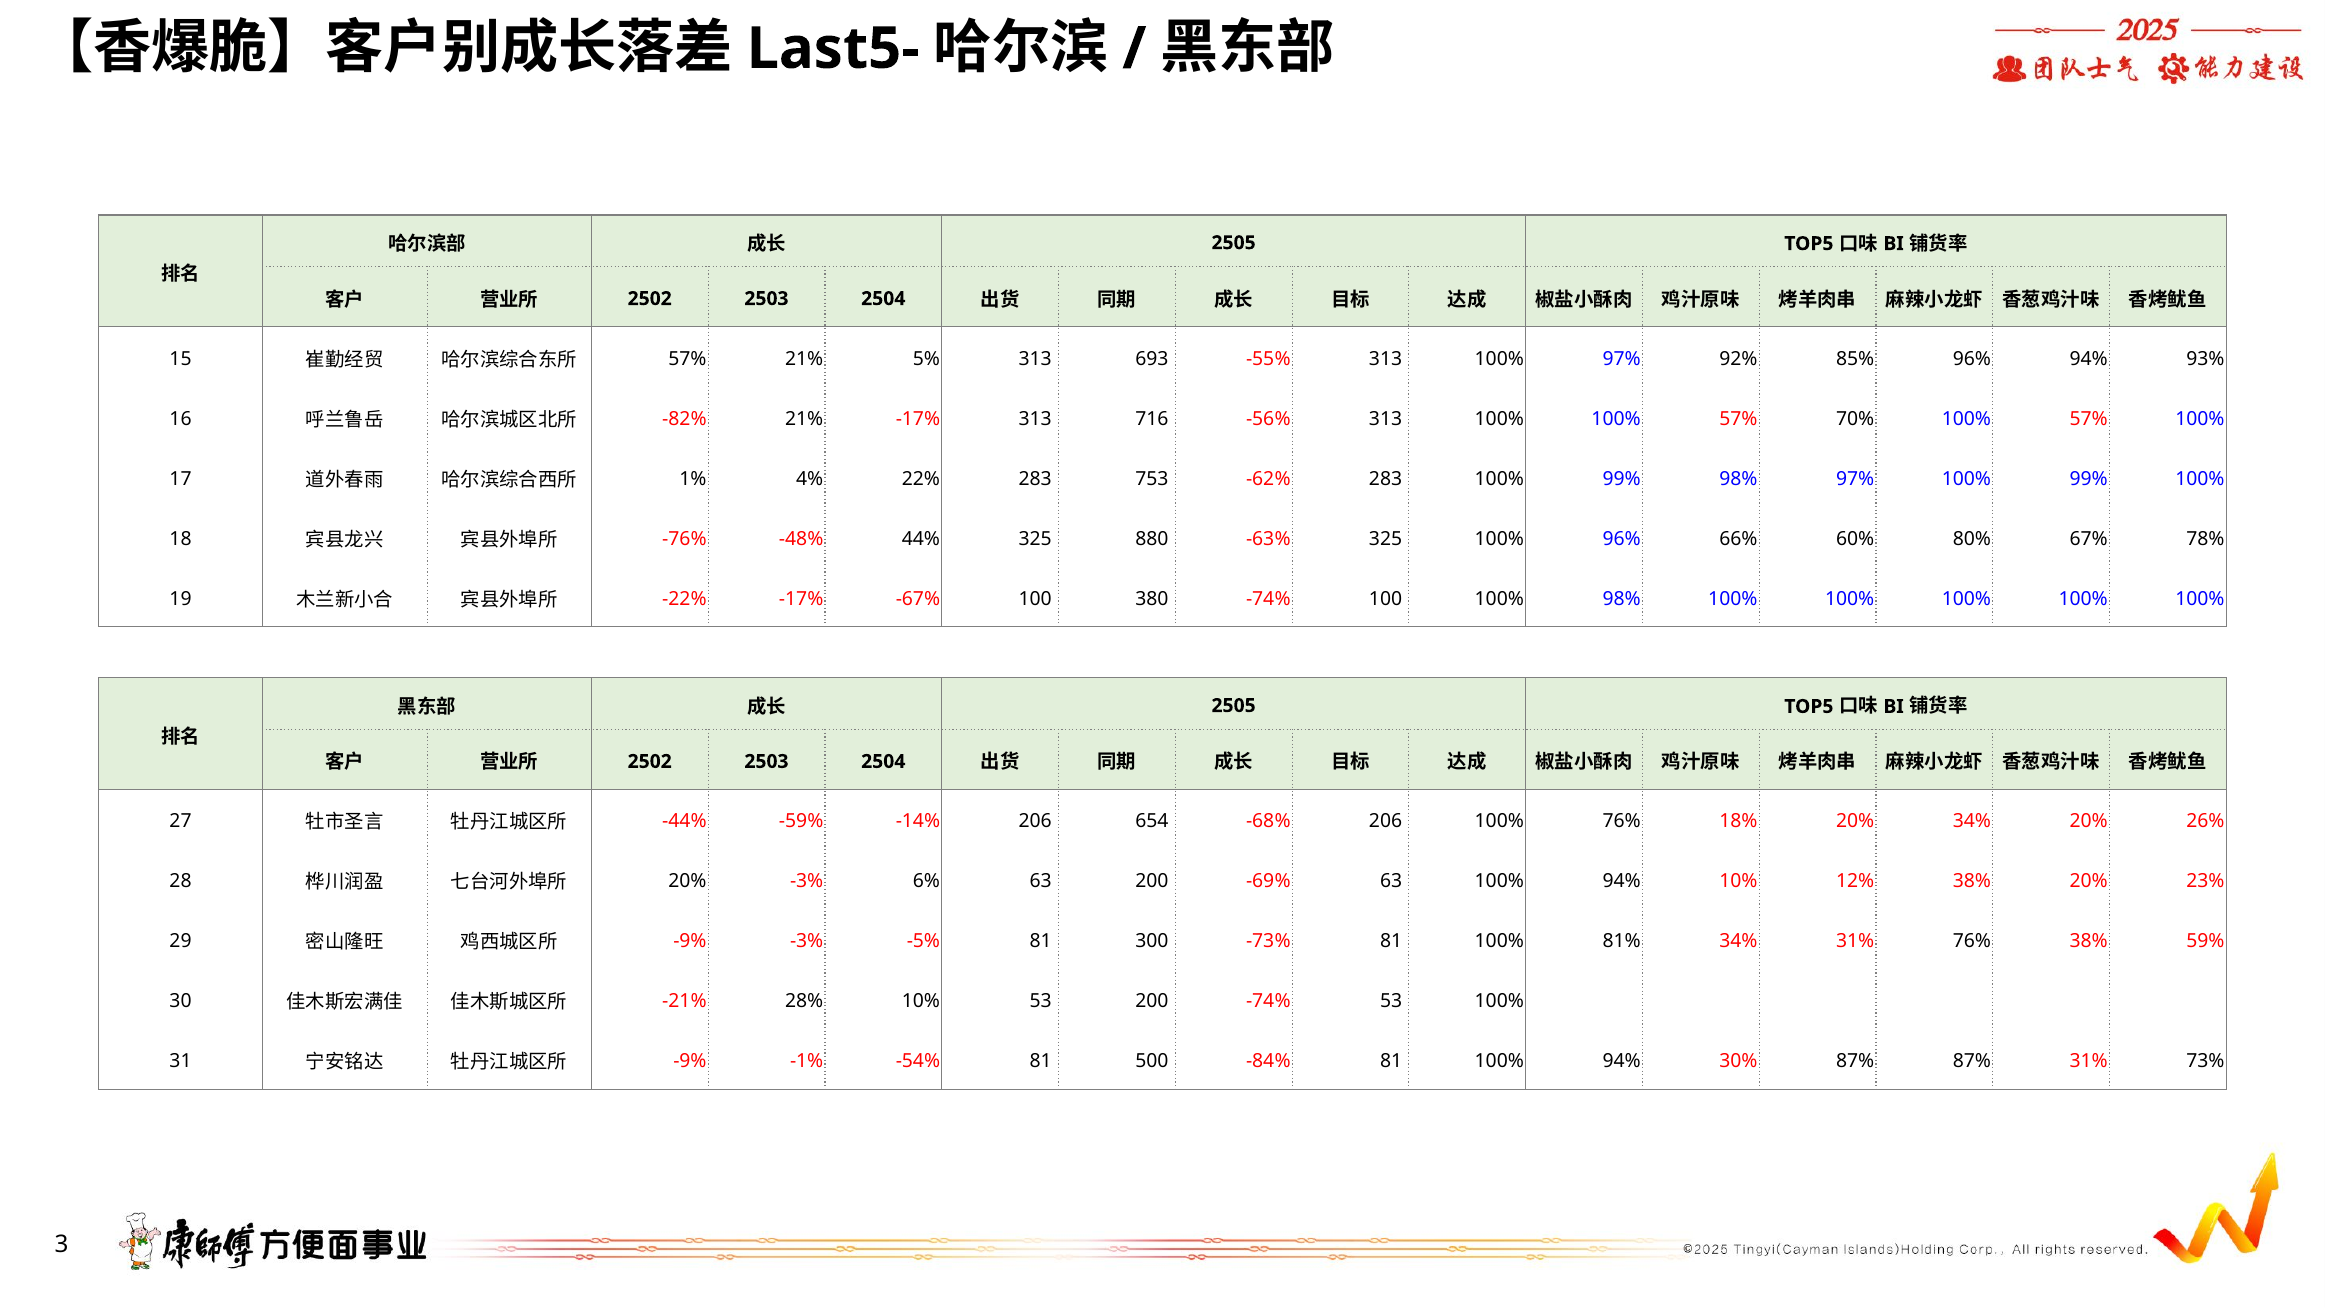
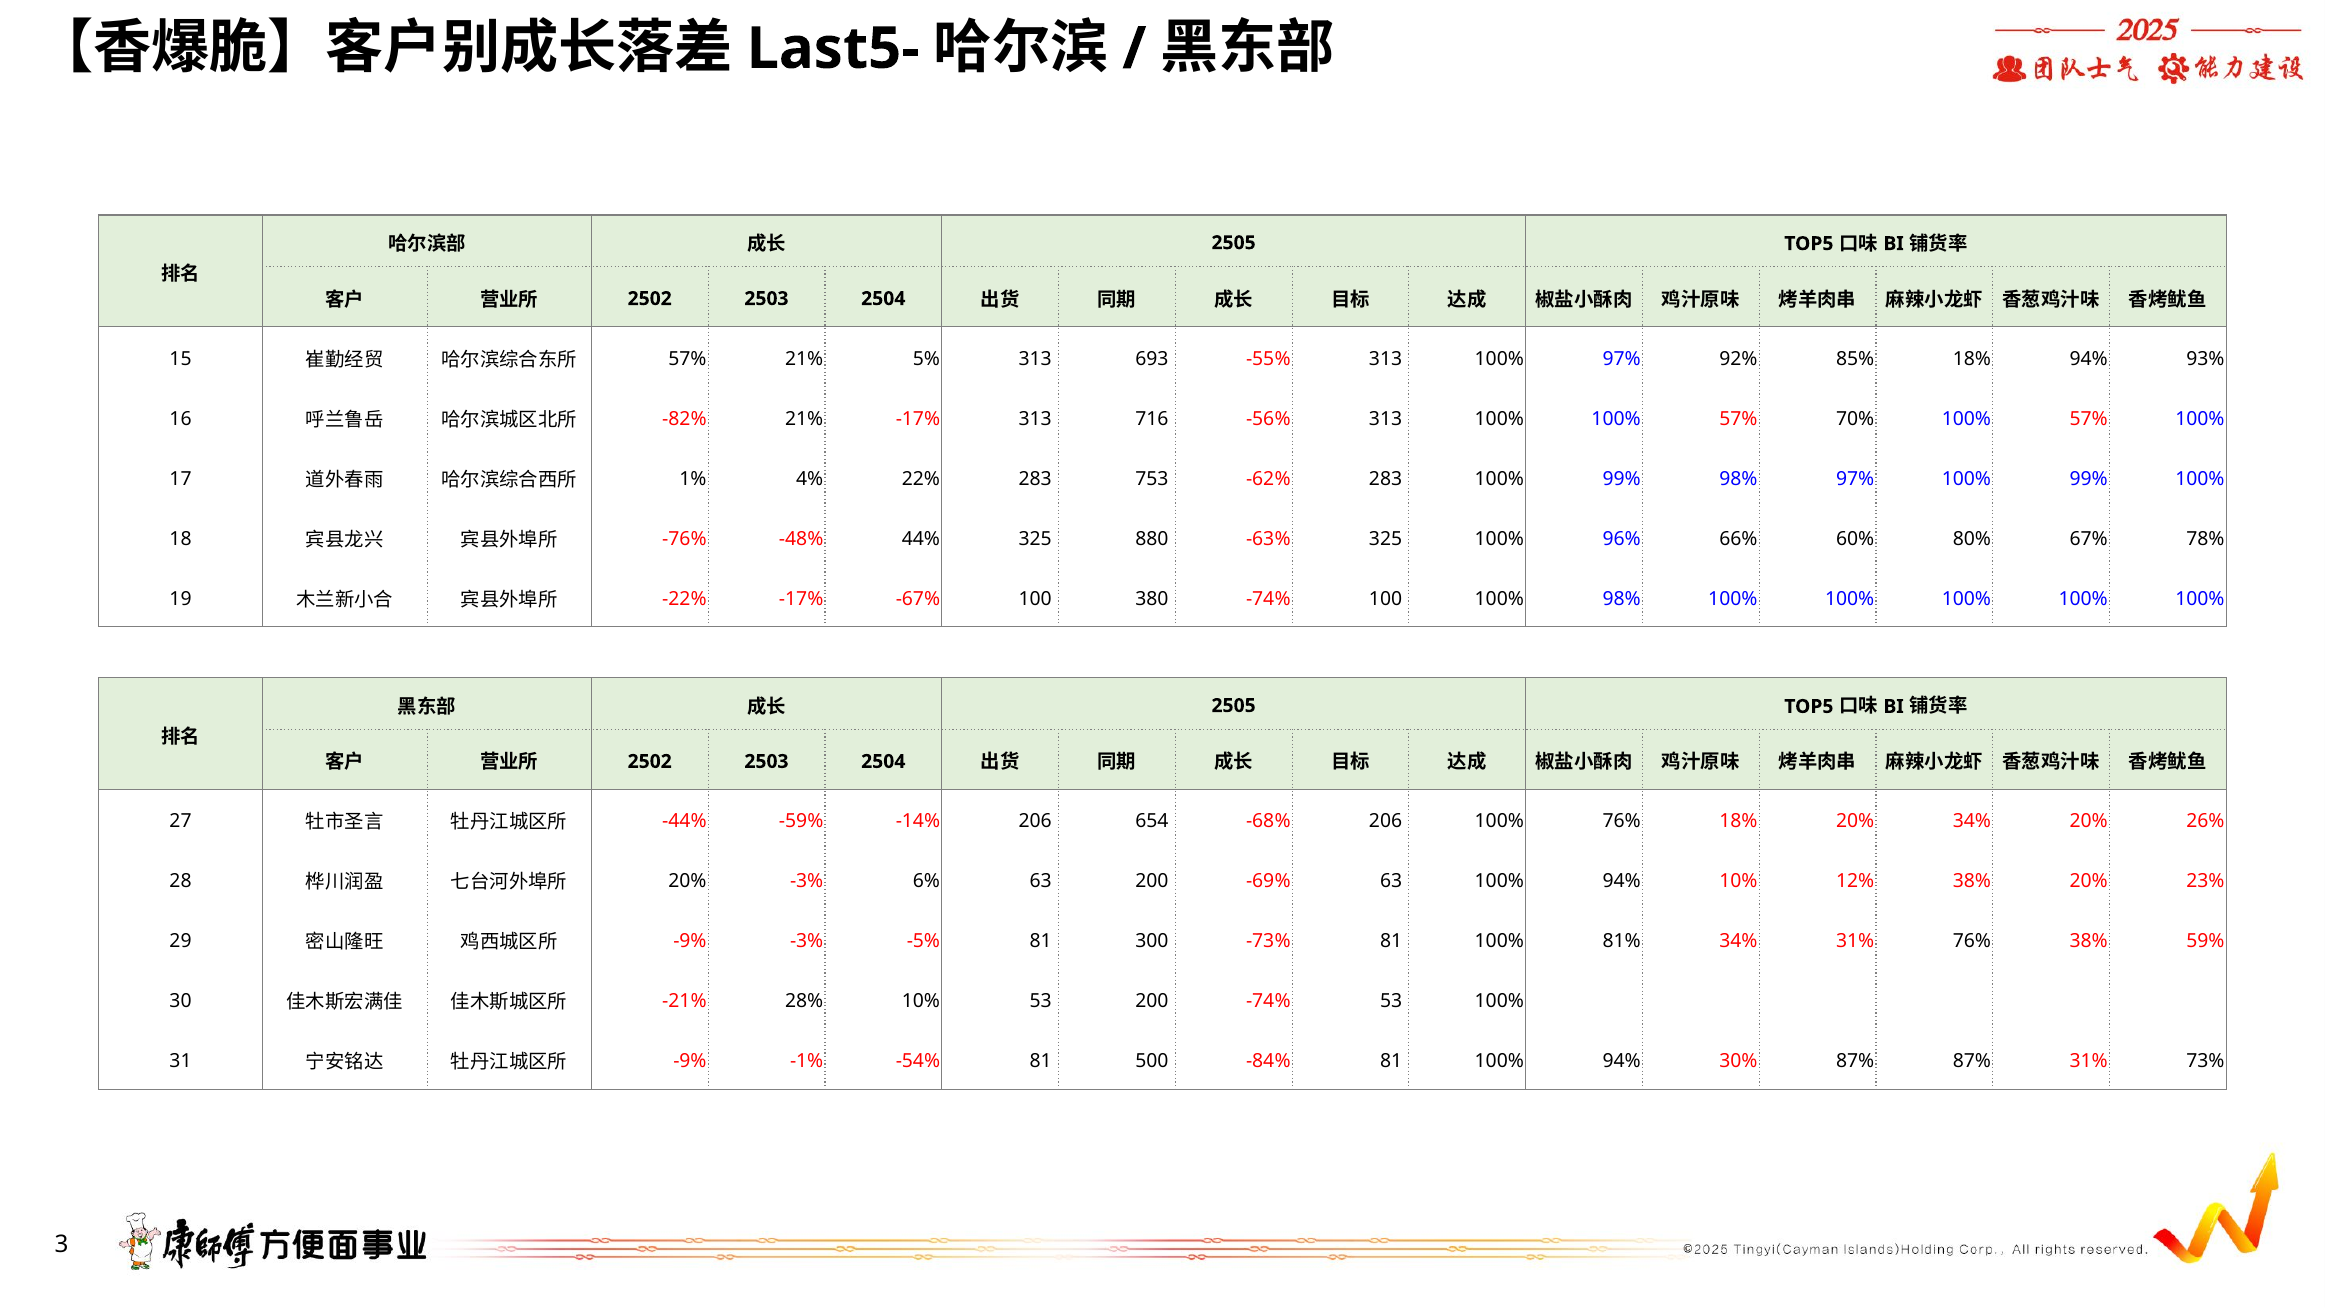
85% 96%: 96% -> 18% (1972, 359)
